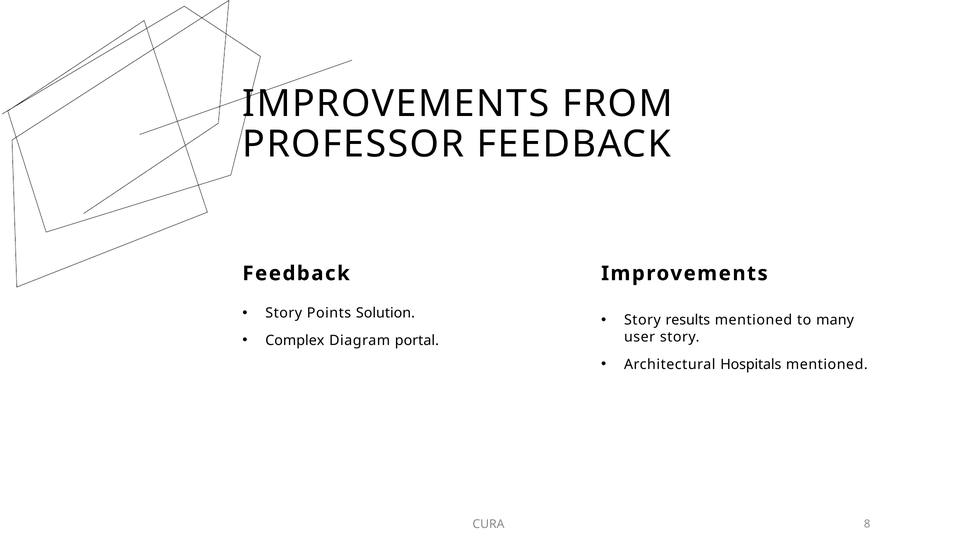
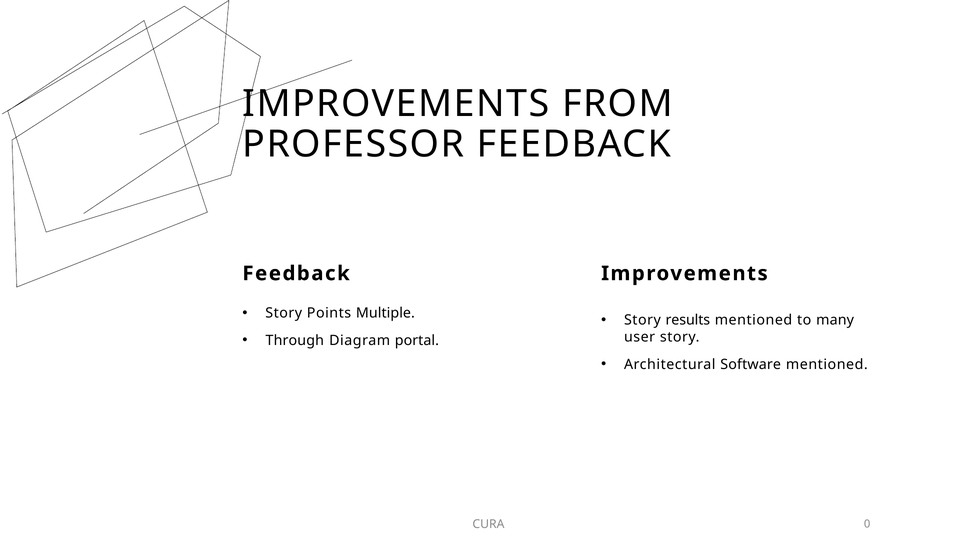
Solution: Solution -> Multiple (385, 314)
Complex: Complex -> Through (295, 341)
Hospitals: Hospitals -> Software (751, 365)
8: 8 -> 0 (867, 525)
